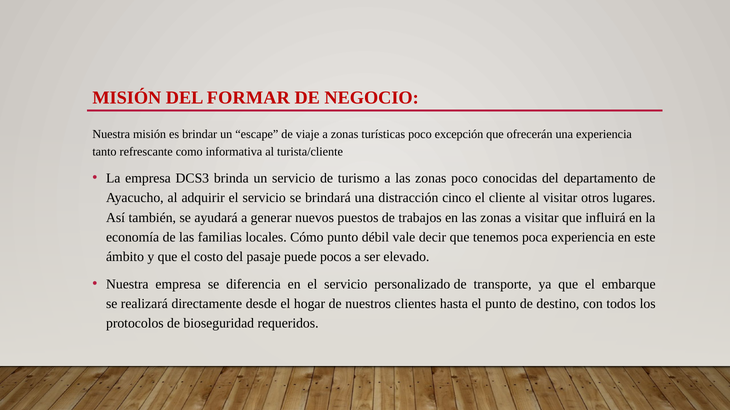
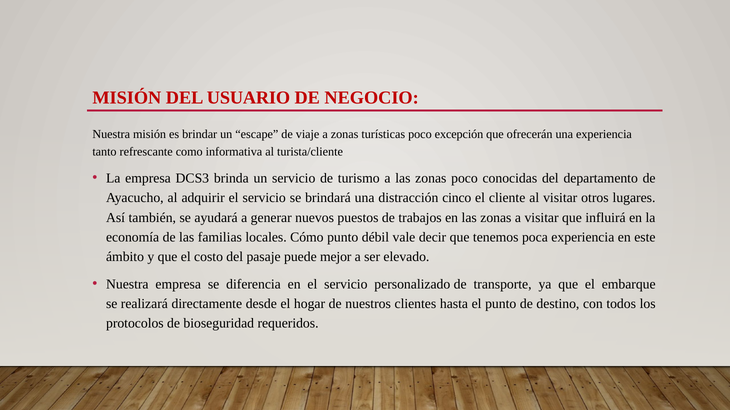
FORMAR: FORMAR -> USUARIO (248, 98)
pocos: pocos -> mejor (336, 257)
